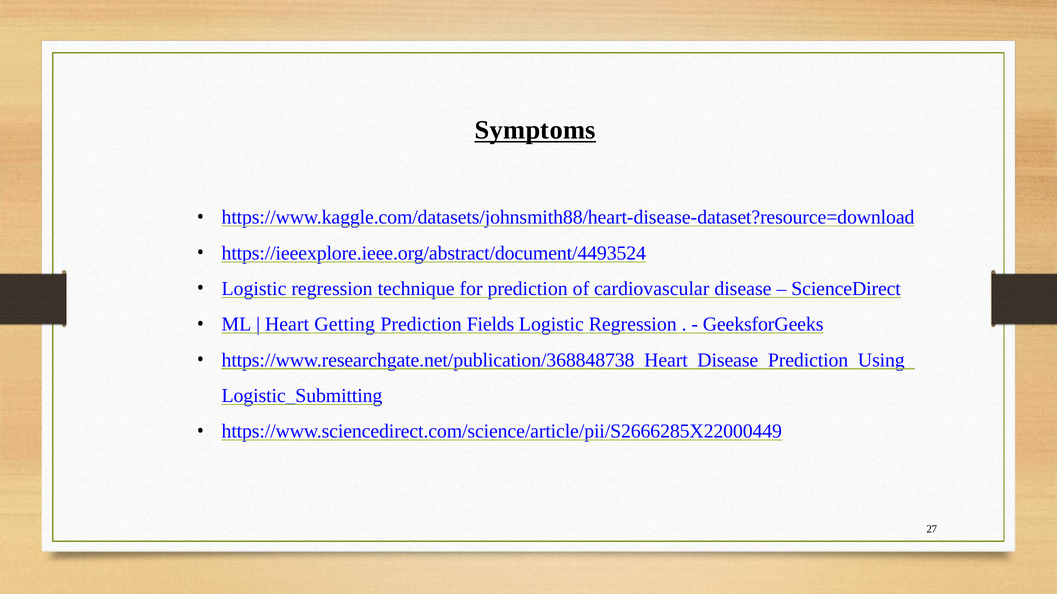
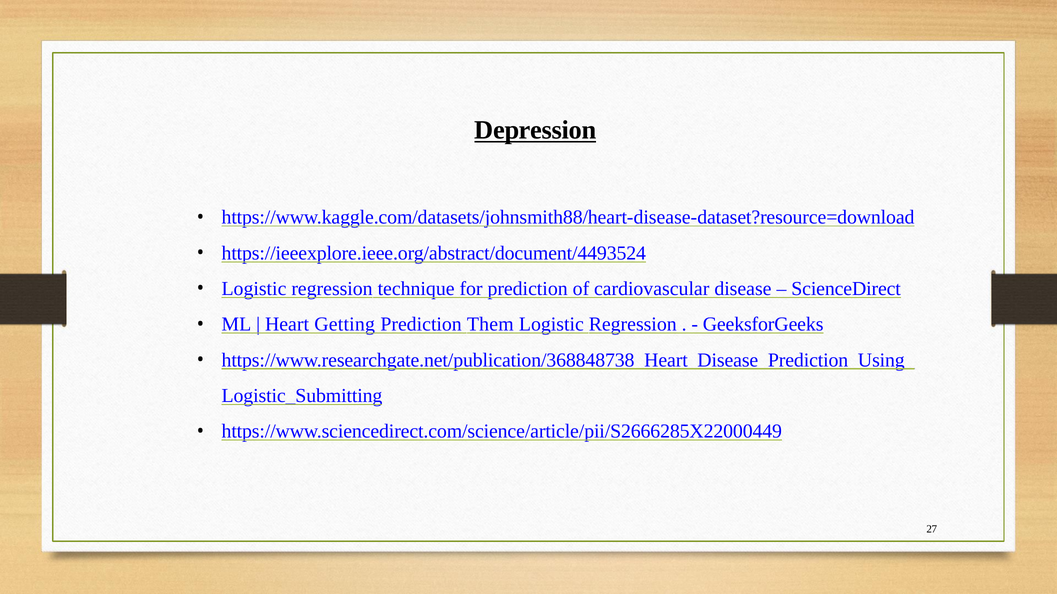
Symptoms: Symptoms -> Depression (535, 130)
Fields: Fields -> Them (490, 325)
